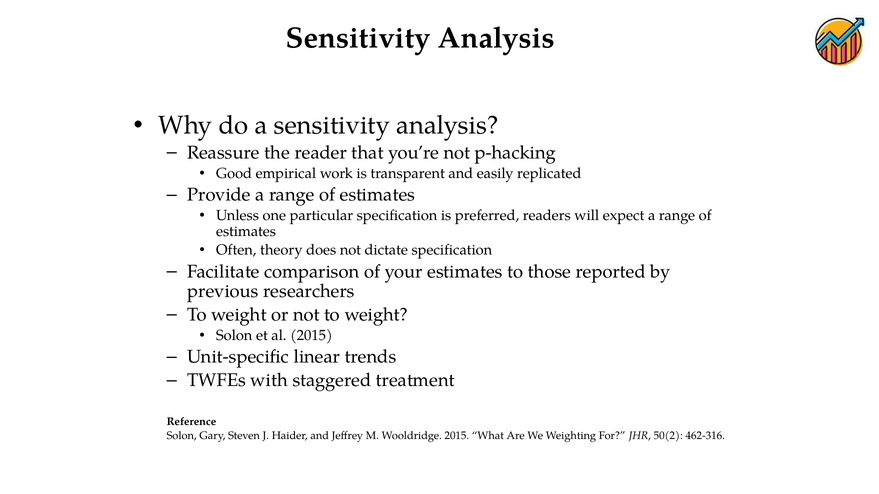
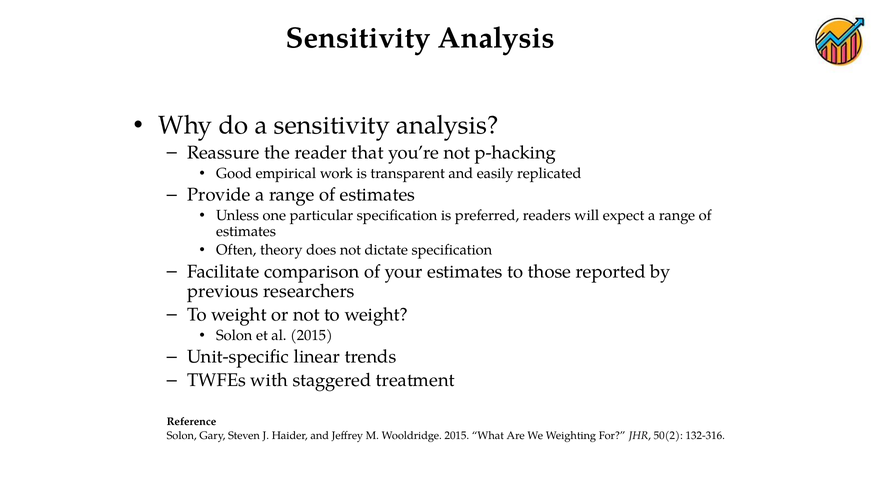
462-316: 462-316 -> 132-316 (705, 436)
